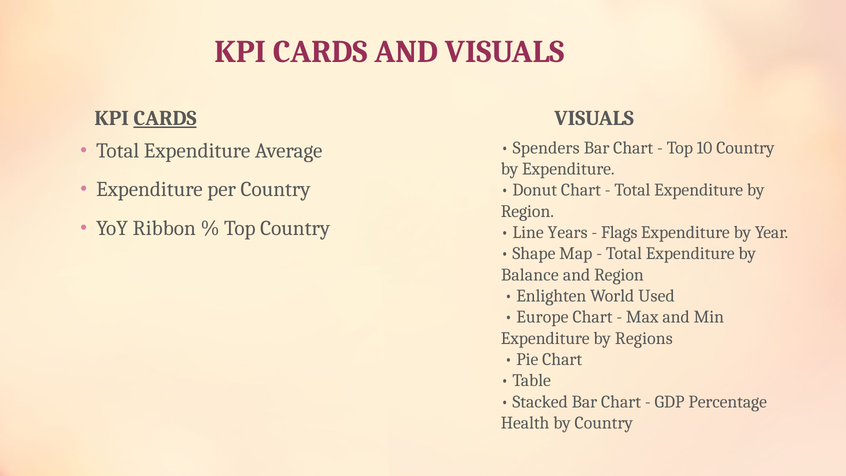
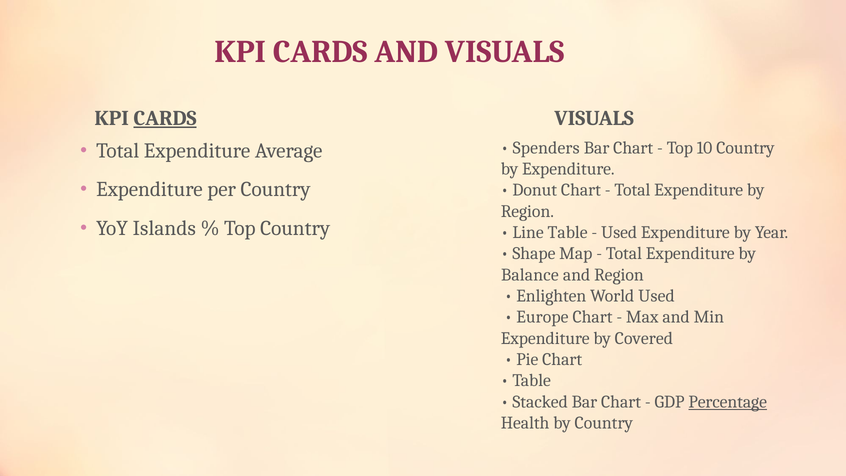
Ribbon: Ribbon -> Islands (164, 228)
Line Years: Years -> Table (568, 232)
Flags: Flags -> Used (619, 232)
Regions: Regions -> Covered (644, 338)
Percentage underline: none -> present (728, 402)
